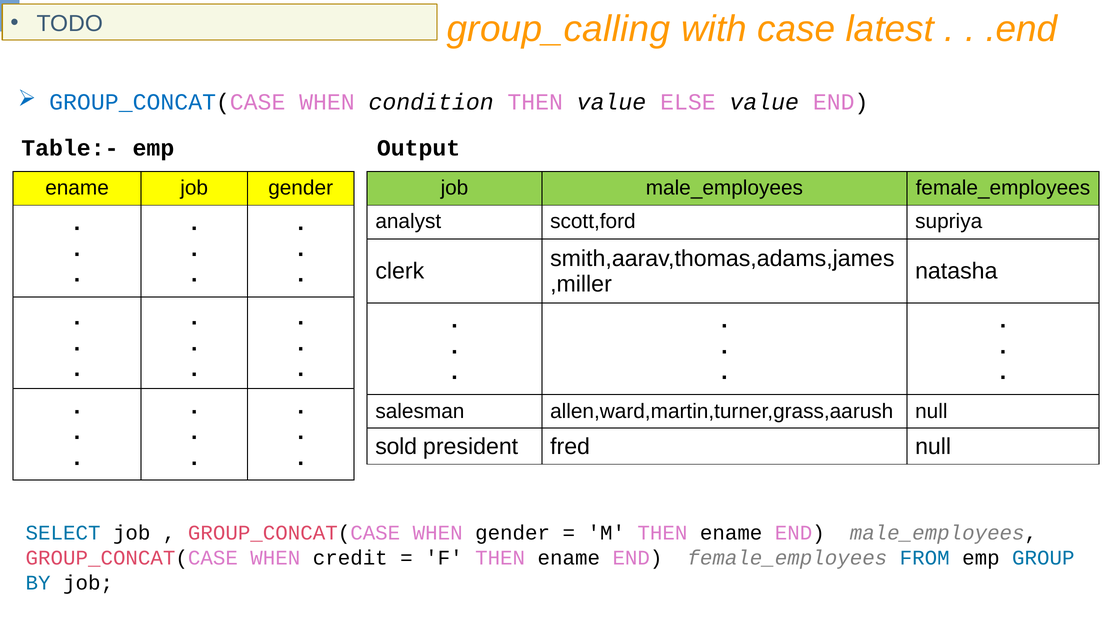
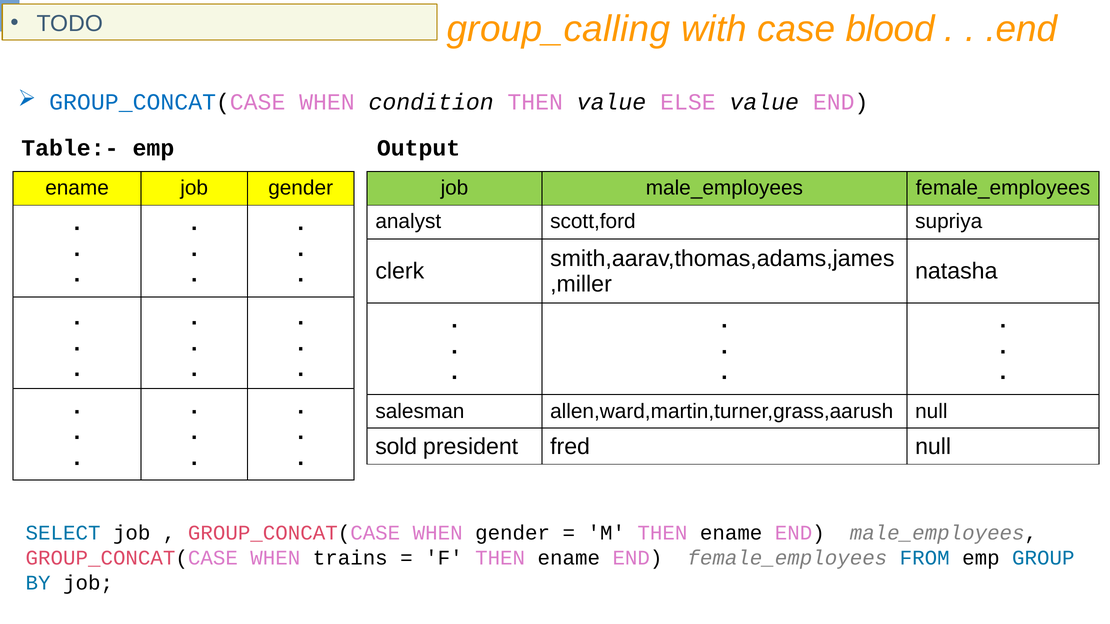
latest: latest -> blood (890, 29)
credit: credit -> trains (350, 558)
